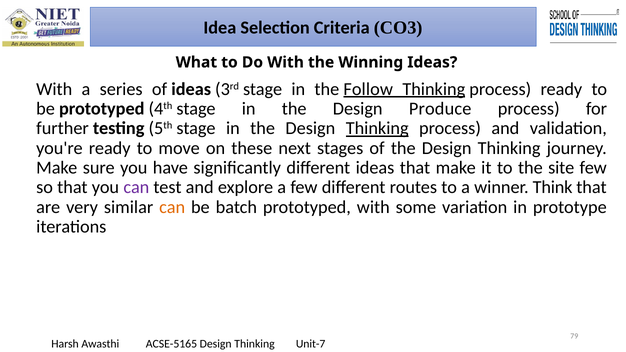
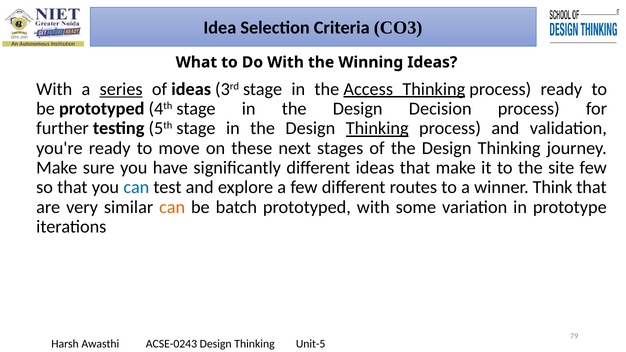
series underline: none -> present (121, 89)
Follow: Follow -> Access (368, 89)
Produce: Produce -> Decision (440, 109)
can colour: purple -> blue (136, 187)
ACSE-5165: ACSE-5165 -> ACSE-0243 (171, 344)
Unit-7: Unit-7 -> Unit-5 (311, 344)
